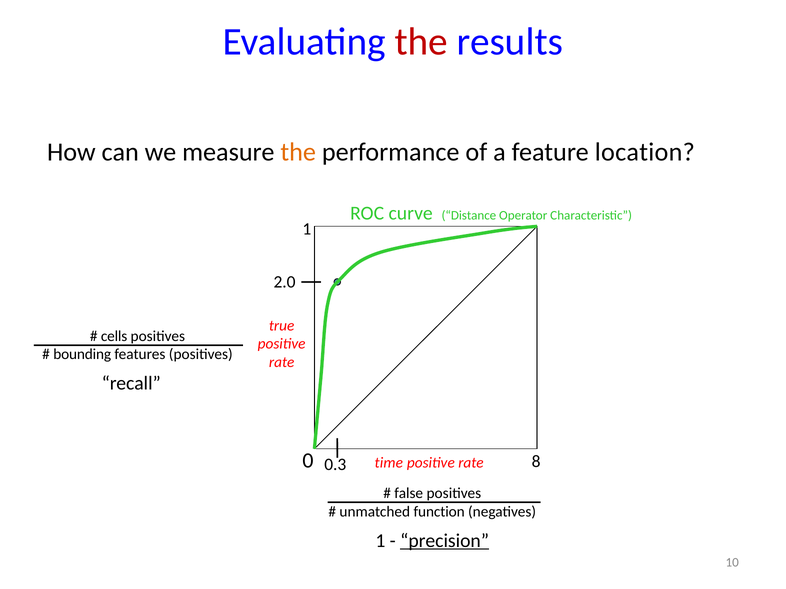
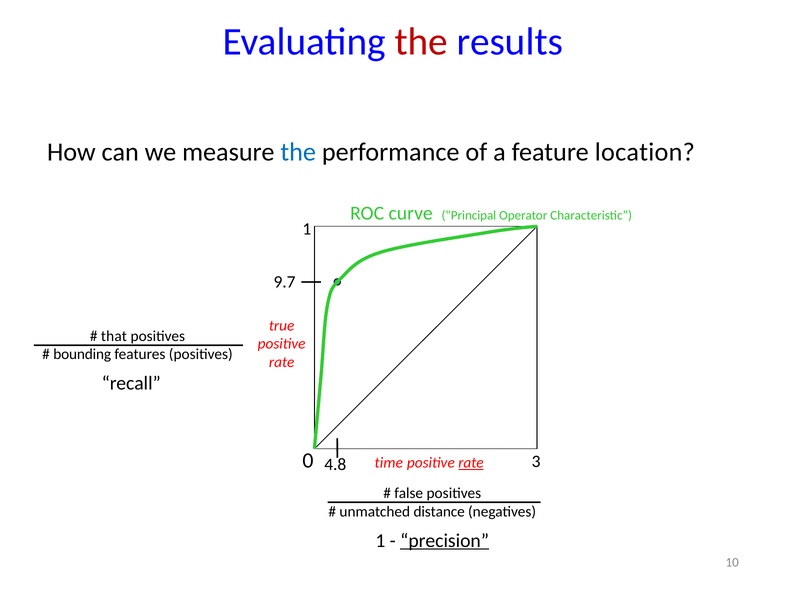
the colour: orange -> blue (298, 152)
Distance: Distance -> Principal (469, 216)
2.0: 2.0 -> 9.7 (285, 282)
cells: cells -> that (114, 336)
8: 8 -> 3 (536, 462)
rate underline: none -> present (471, 463)
0.3: 0.3 -> 4.8 (335, 465)
function: function -> distance (439, 512)
